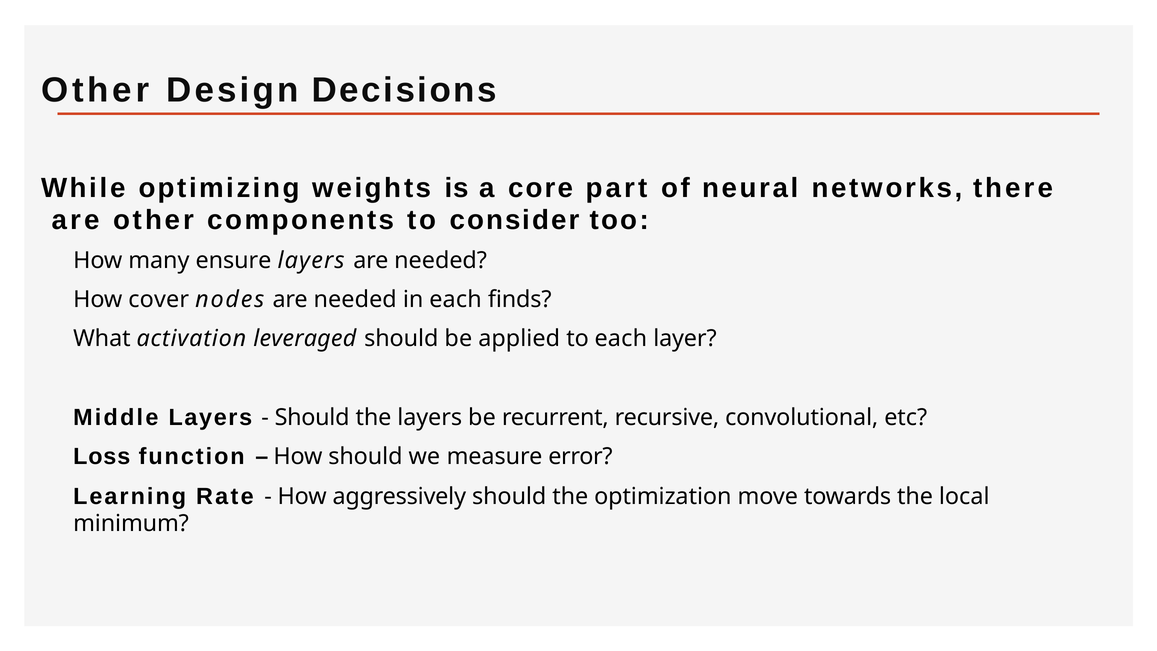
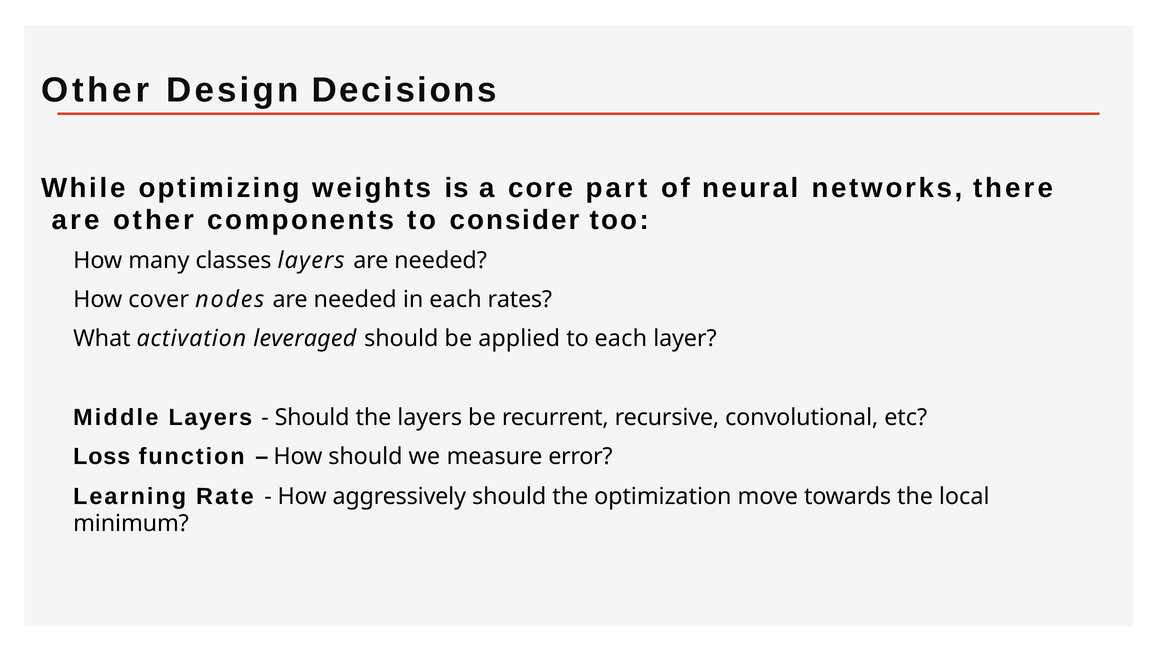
ensure: ensure -> classes (234, 261)
finds: finds -> rates (520, 300)
